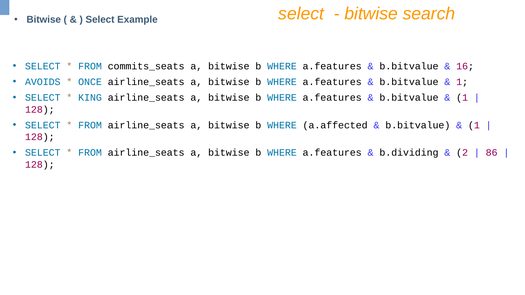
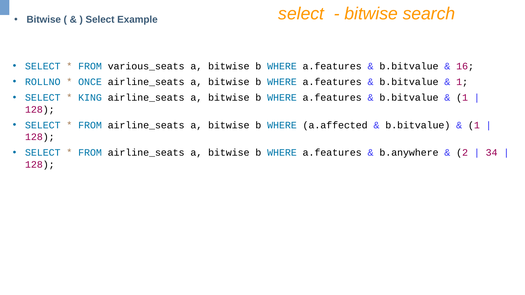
commits_seats: commits_seats -> various_seats (146, 66)
AVOIDS: AVOIDS -> ROLLNO (43, 82)
b.dividing: b.dividing -> b.anywhere (409, 153)
86: 86 -> 34 (492, 153)
